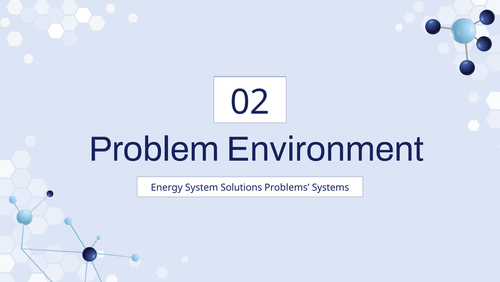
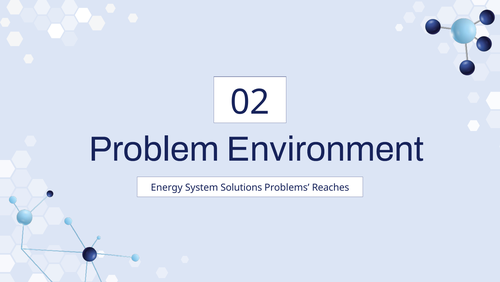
Systems: Systems -> Reaches (331, 187)
